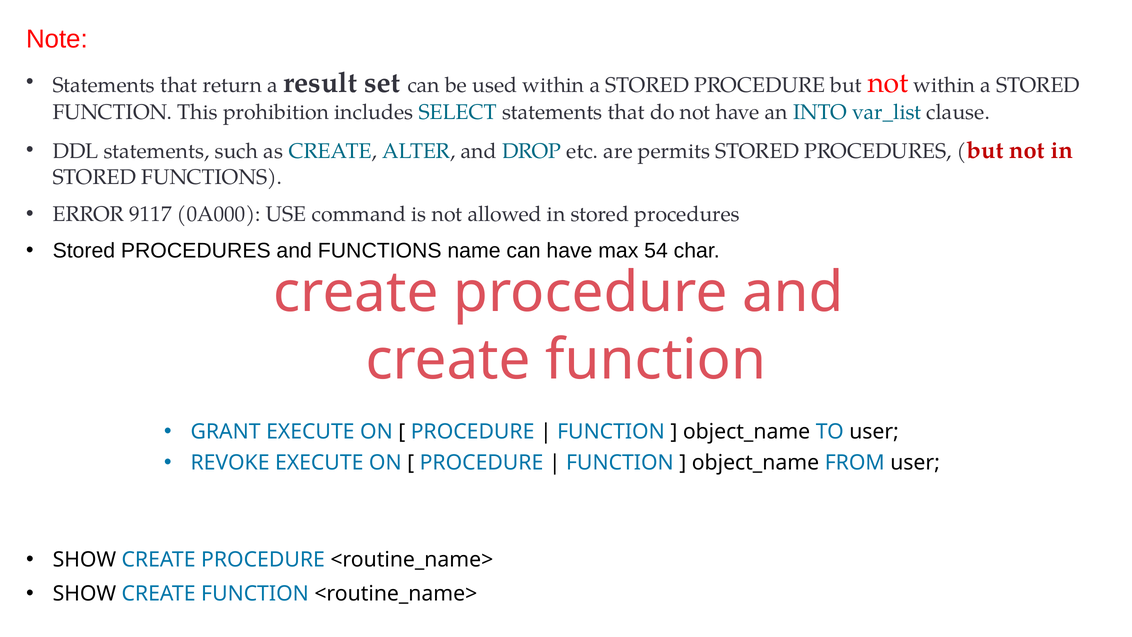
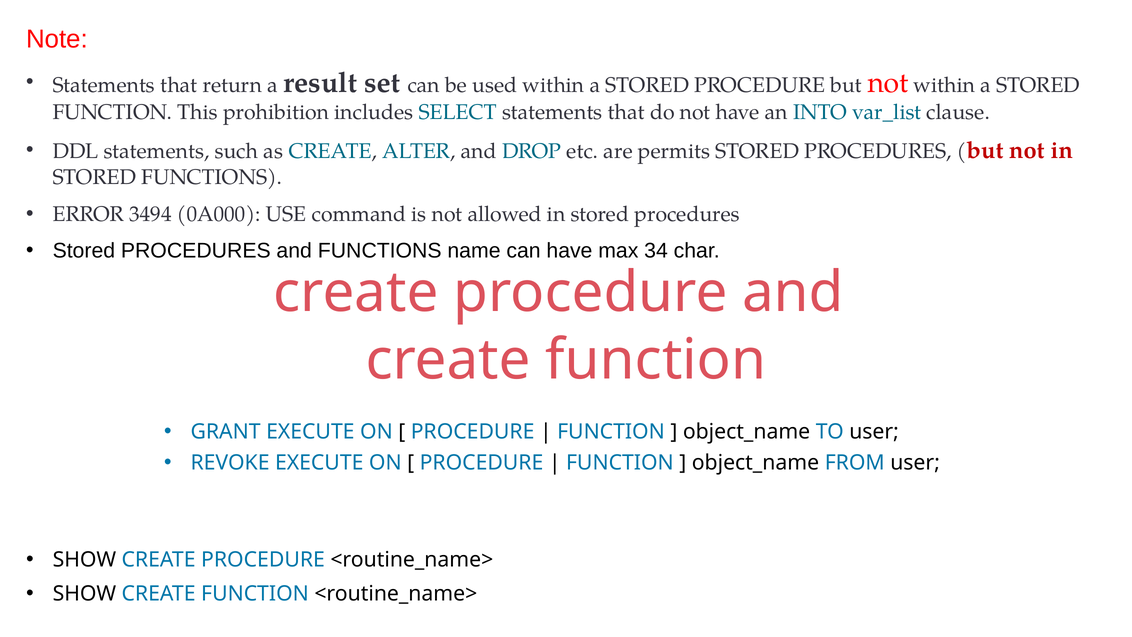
9117: 9117 -> 3494 (150, 214)
54: 54 -> 34 (656, 251)
